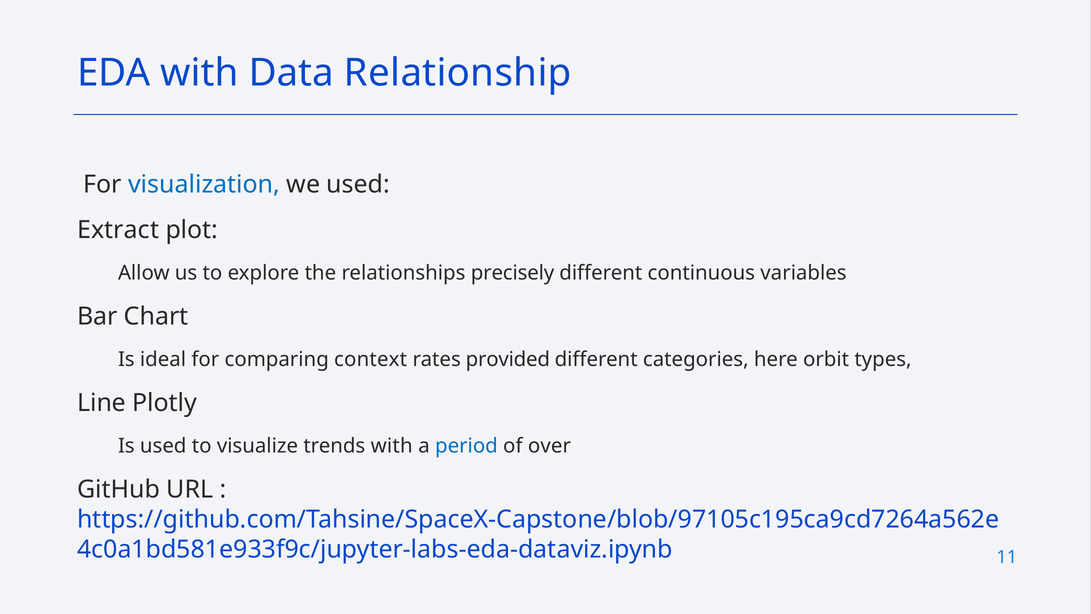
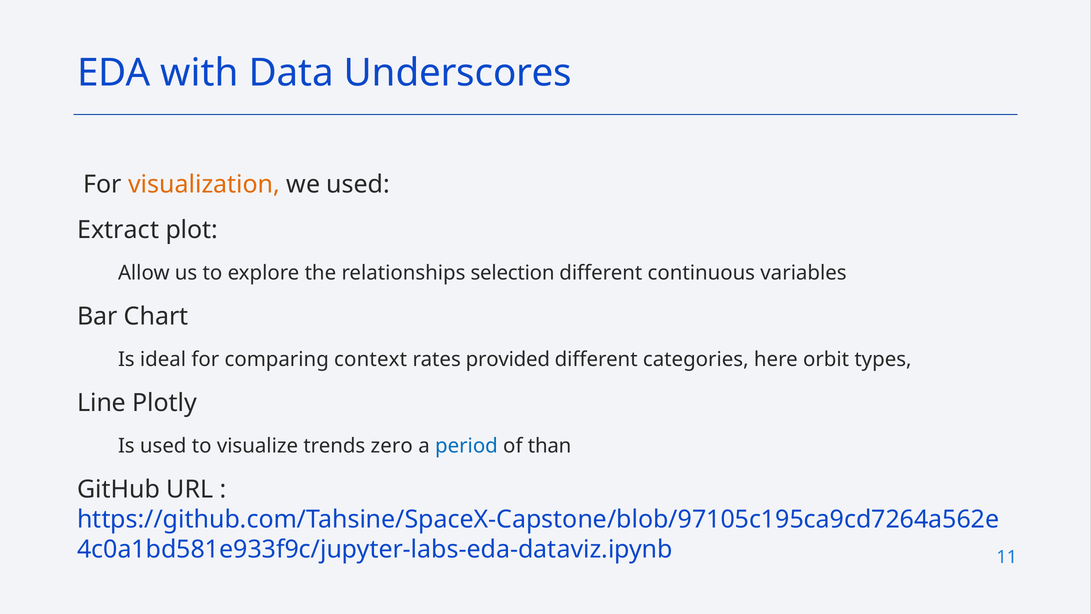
Relationship: Relationship -> Underscores (458, 73)
visualization colour: blue -> orange (204, 184)
precisely: precisely -> selection (513, 273)
trends with: with -> zero (392, 446)
over: over -> than (550, 446)
